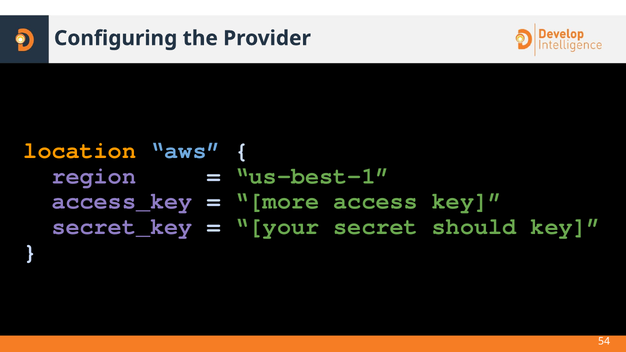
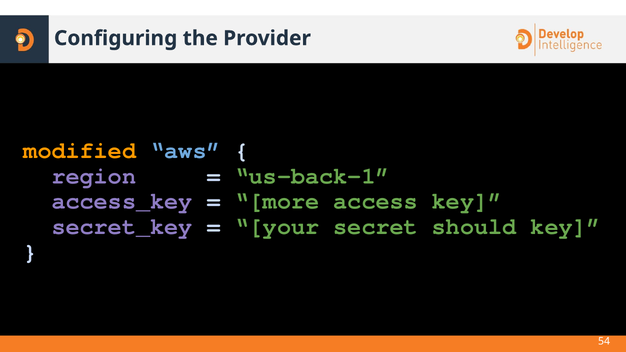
location: location -> modified (80, 150)
us-best-1: us-best-1 -> us-back-1 (312, 176)
